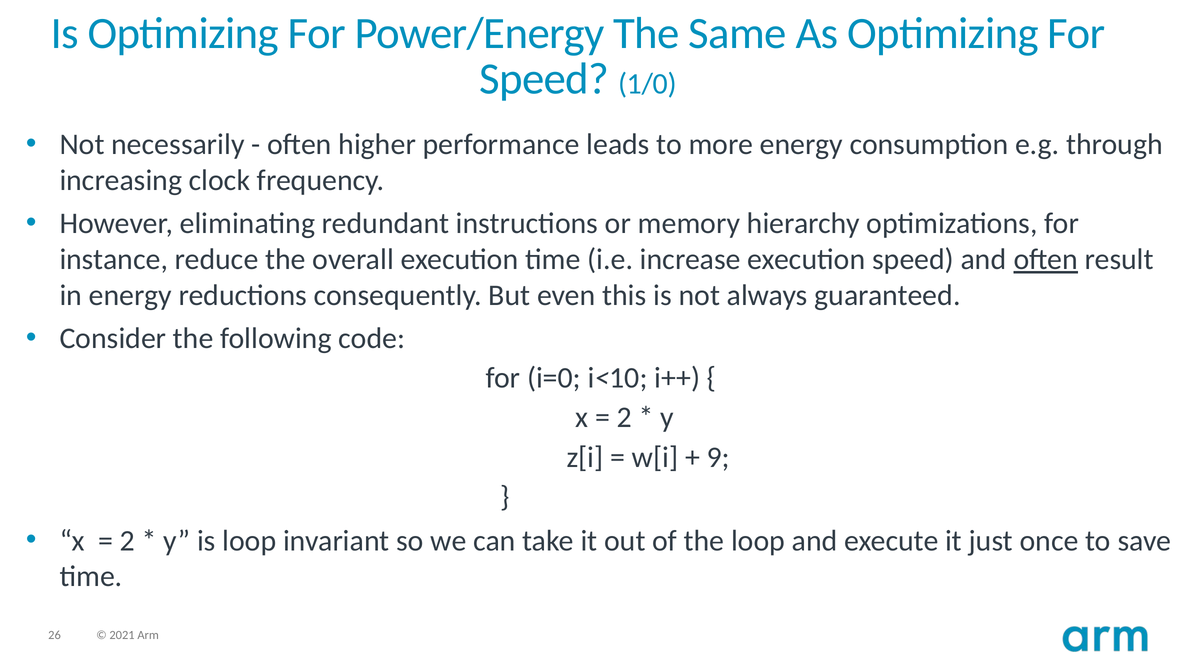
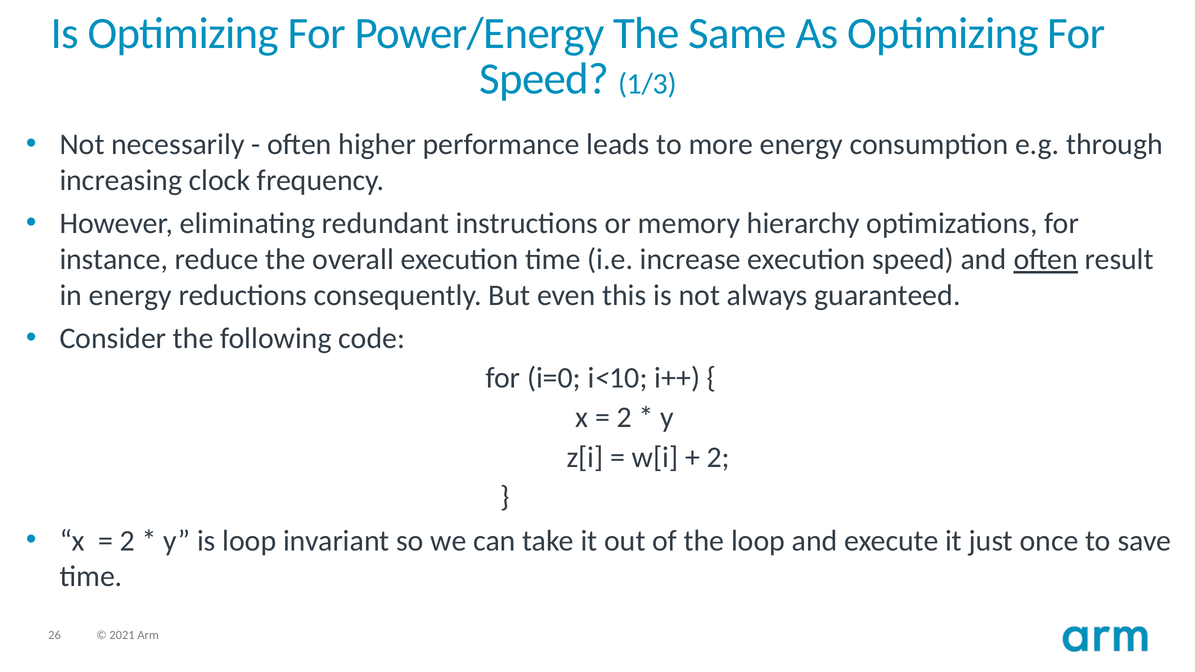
1/0: 1/0 -> 1/3 (647, 84)
9: 9 -> 2 (718, 457)
